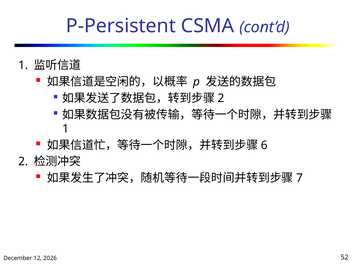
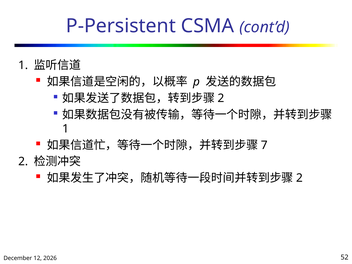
6: 6 -> 7 (264, 145)
7: 7 -> 2 (299, 178)
